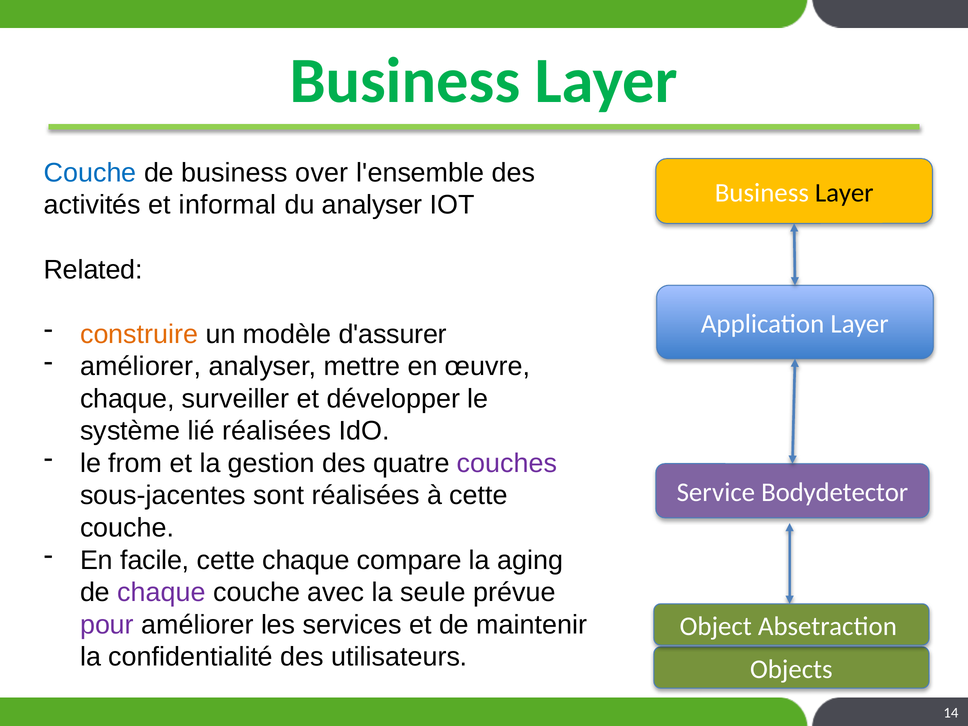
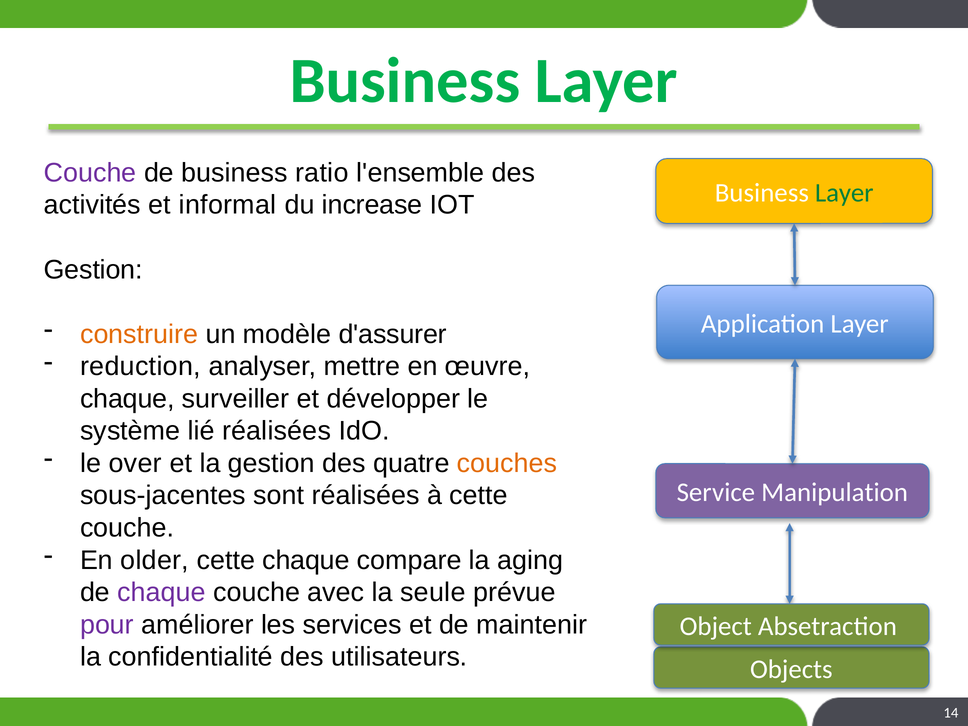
Couche colour: blue -> purple (90, 173)
over: over -> ratio (322, 173)
Layer colour: black -> green (844, 193)
du analyser: analyser -> increase (372, 205)
Related: Related -> Gestion (93, 270)
améliorer: améliorer -> reduction (140, 366)
from: from -> over (135, 463)
couches colour: purple -> orange (507, 463)
Bodydetector: Bodydetector -> Manipulation (835, 493)
facile: facile -> older (155, 560)
